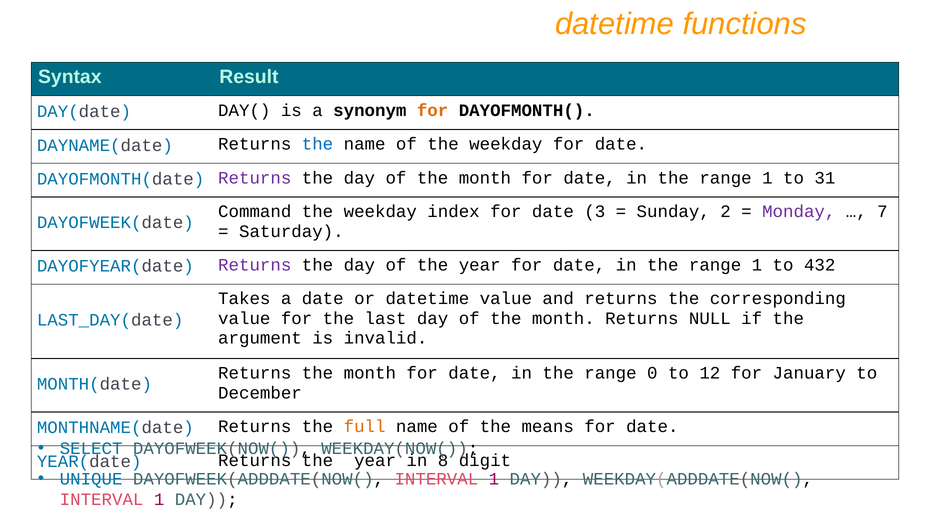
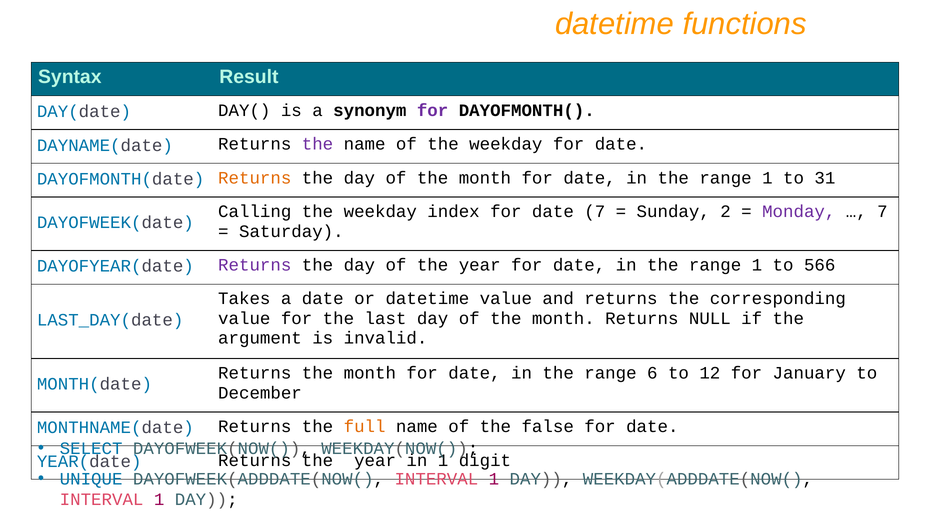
for colour: orange -> purple (433, 110)
the colour: blue -> purple (318, 144)
Returns colour: purple -> orange (255, 178)
Command: Command -> Calling (255, 212)
date 3: 3 -> 7 (595, 212)
432: 432 -> 566 (820, 265)
0: 0 -> 6 (652, 373)
means: means -> false (548, 427)
in 8: 8 -> 1 (443, 460)
